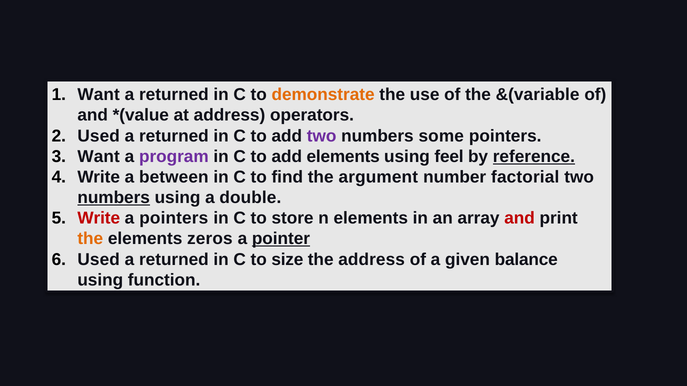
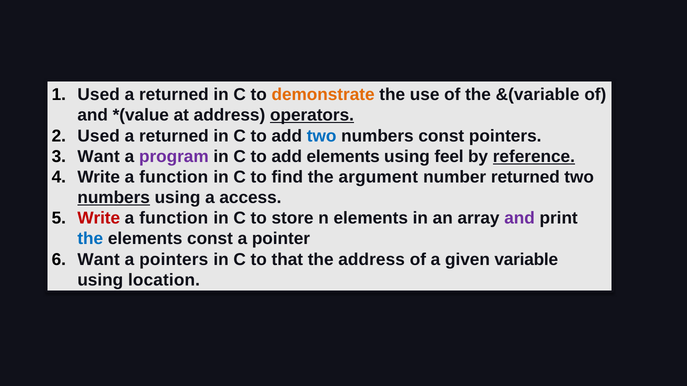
Want: Want -> Used (99, 95)
operators underline: none -> present (312, 115)
two colour: purple -> blue (322, 136)
numbers some: some -> const (441, 136)
between: between -> function (174, 177)
number factorial: factorial -> returned (525, 177)
double: double -> access (250, 198)
pointers: pointers -> function (174, 218)
and colour: red -> purple (520, 218)
the colour: orange -> blue (90, 239)
elements zeros: zeros -> const (210, 239)
pointer underline: present -> none (281, 239)
Used: Used -> Want (99, 260)
returned: returned -> pointers (174, 260)
size: size -> that (287, 260)
balance: balance -> variable (526, 260)
function: function -> location (164, 280)
